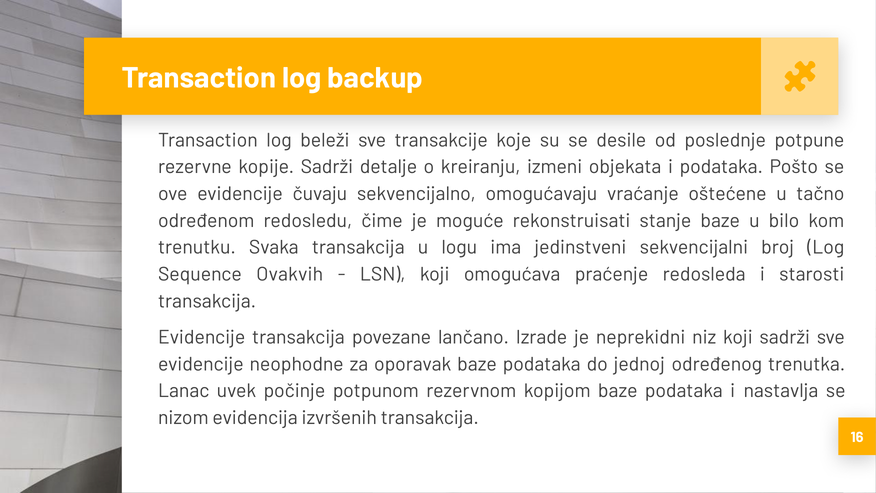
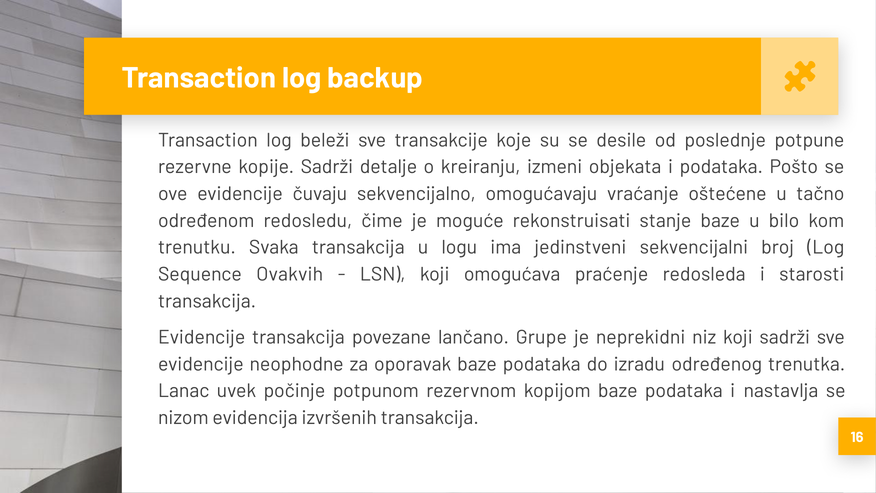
Izrade: Izrade -> Grupe (541, 337)
jednoj: jednoj -> izradu (639, 364)
